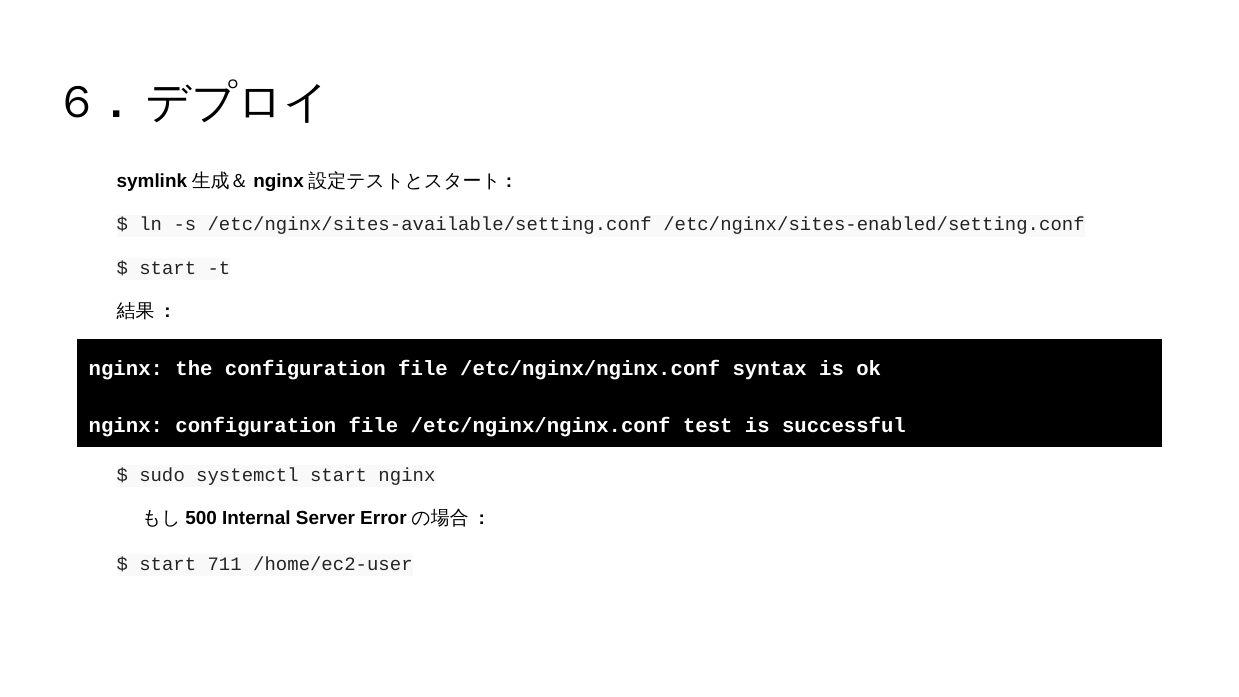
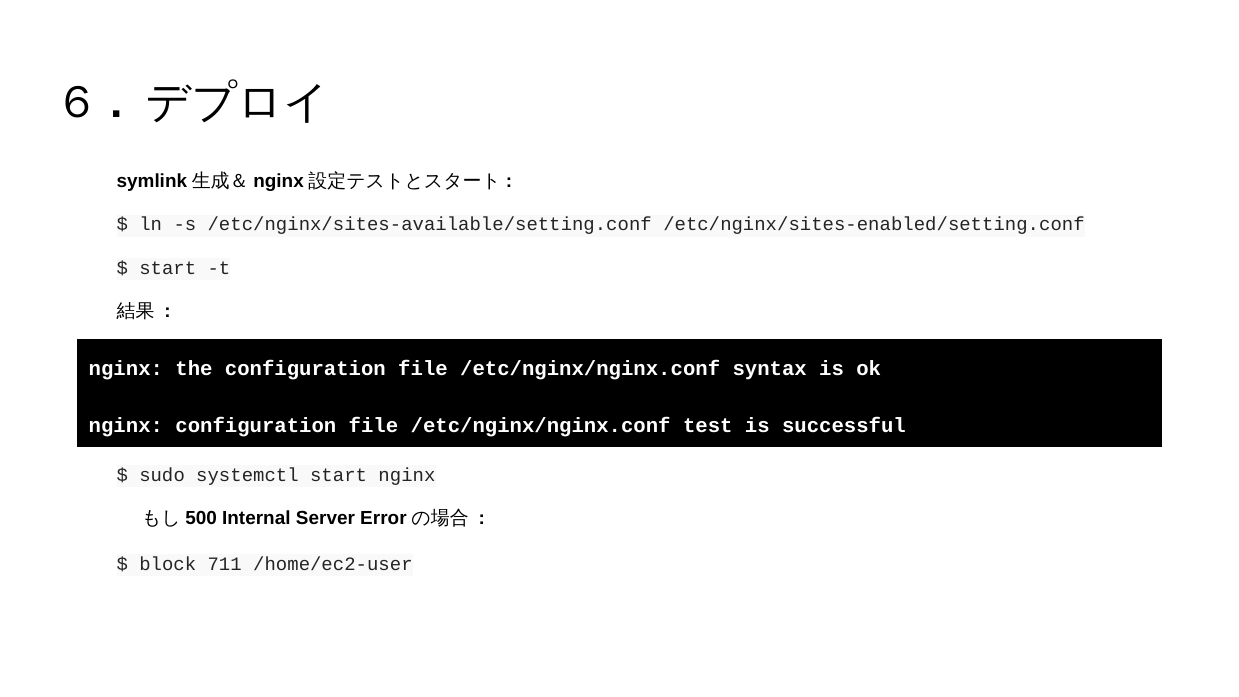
start: start -> block (168, 564)
